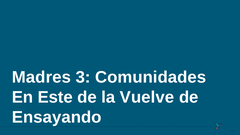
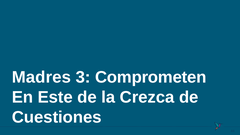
Comunidades: Comunidades -> Comprometen (151, 77)
Vuelve: Vuelve -> Crezca (147, 97)
Ensayando: Ensayando -> Cuestiones (57, 117)
